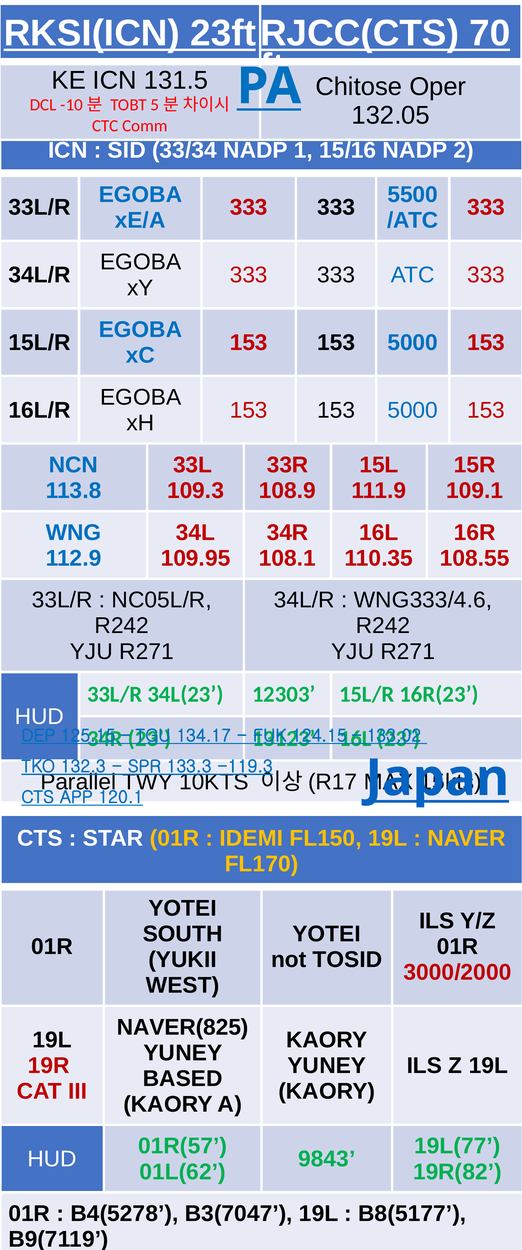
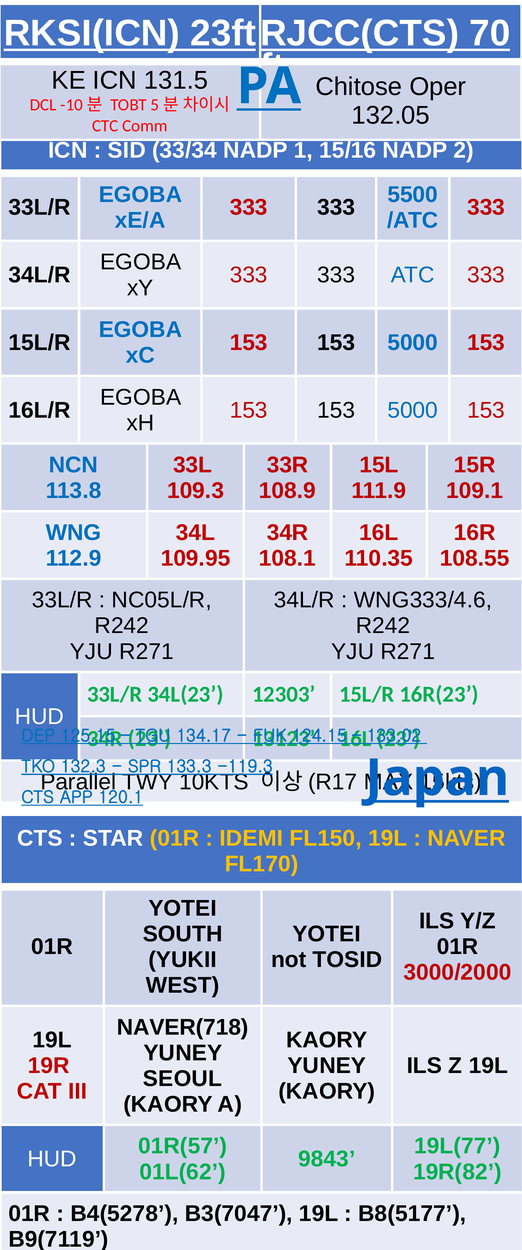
NAVER(825: NAVER(825 -> NAVER(718 (183, 1026)
BASED: BASED -> SEOUL (183, 1078)
